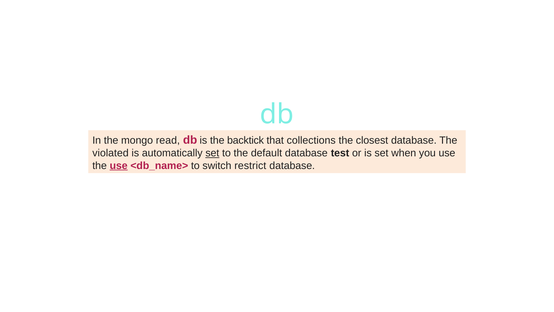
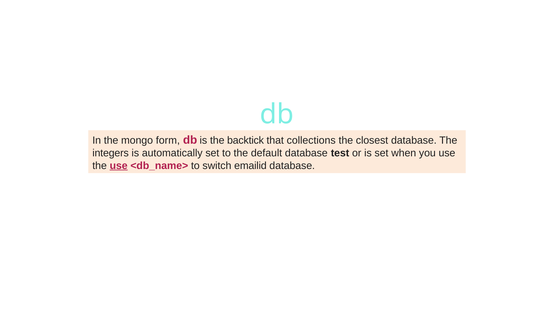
read: read -> form (168, 140)
violated: violated -> integers (111, 153)
set underline: present -> none (212, 153)
restrict: restrict -> emailid (250, 165)
